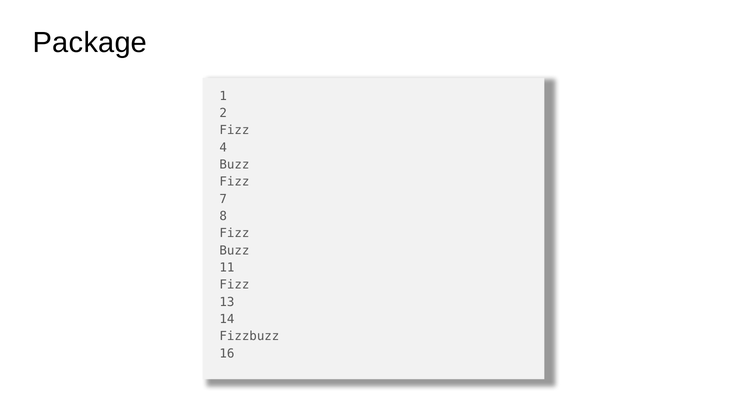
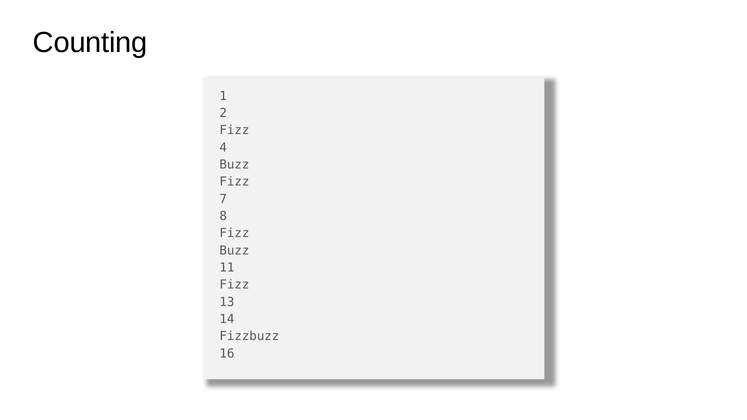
Package: Package -> Counting (90, 42)
